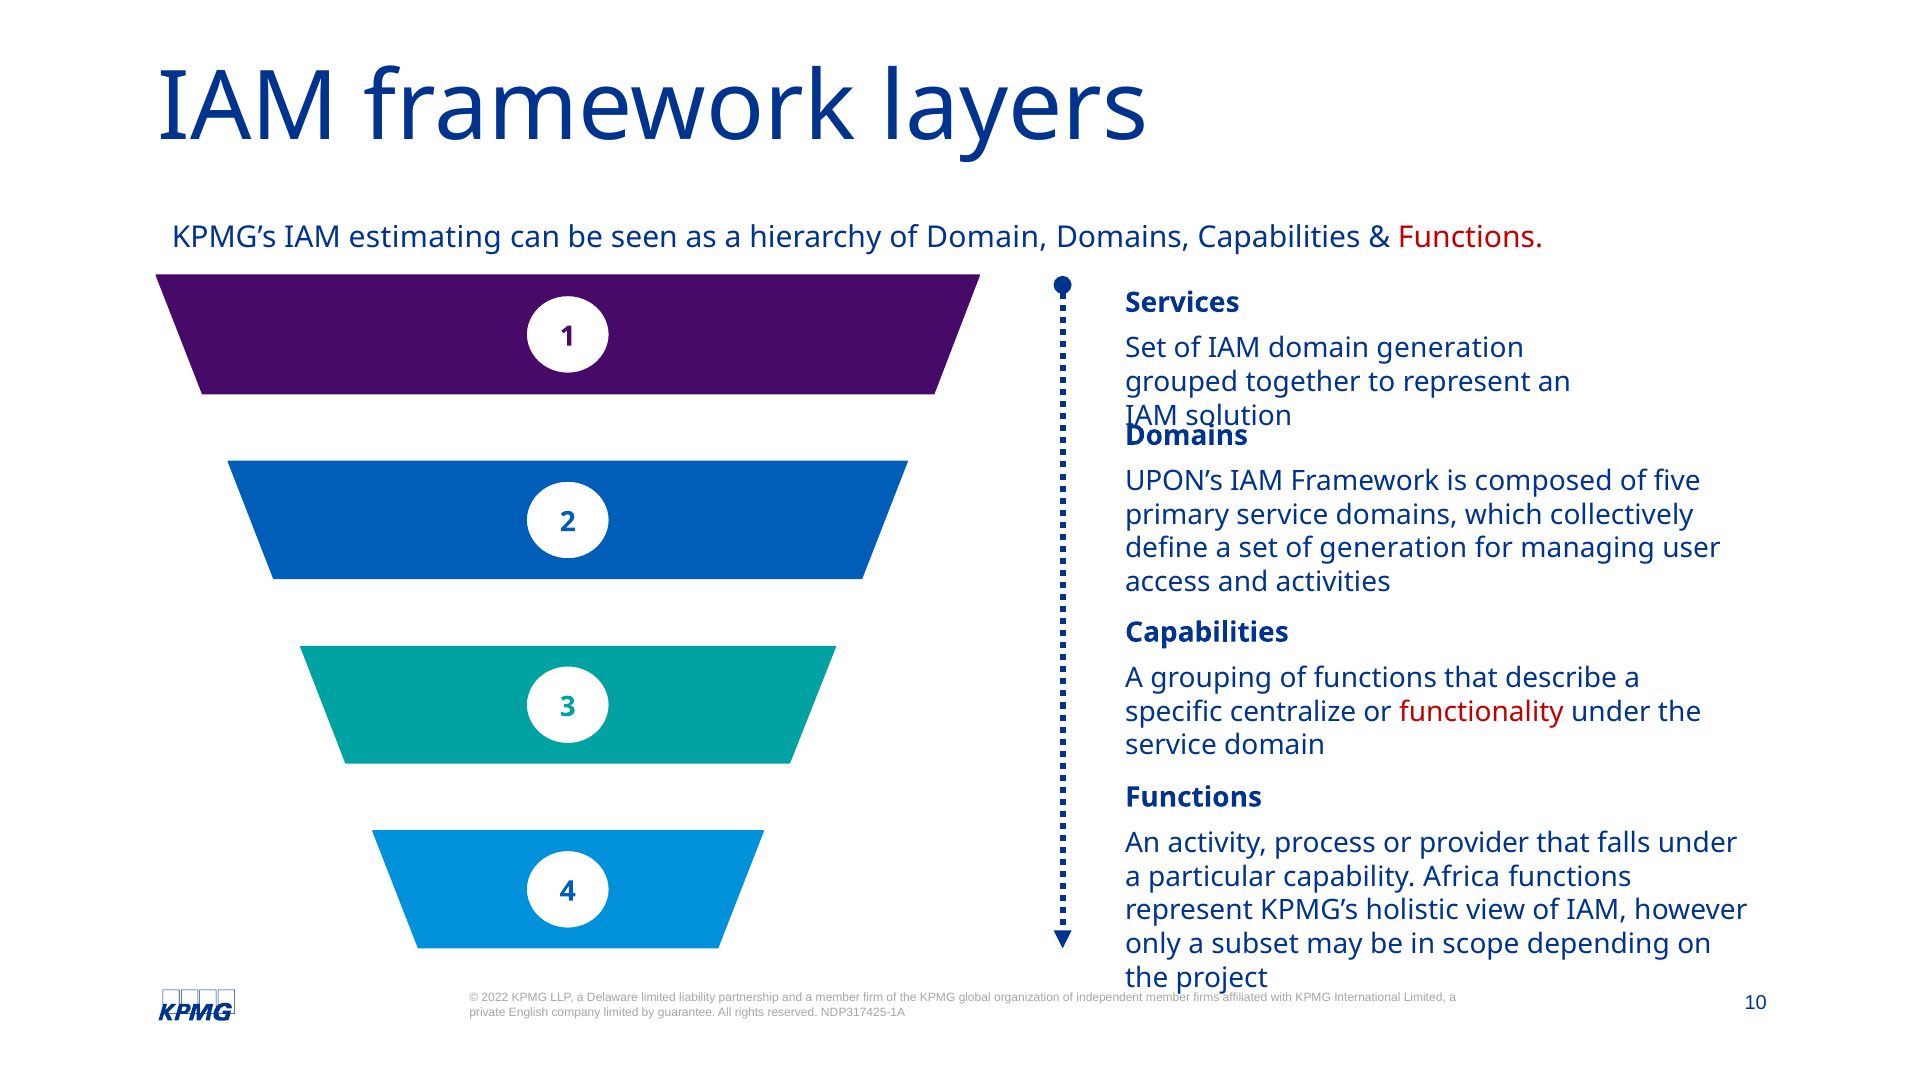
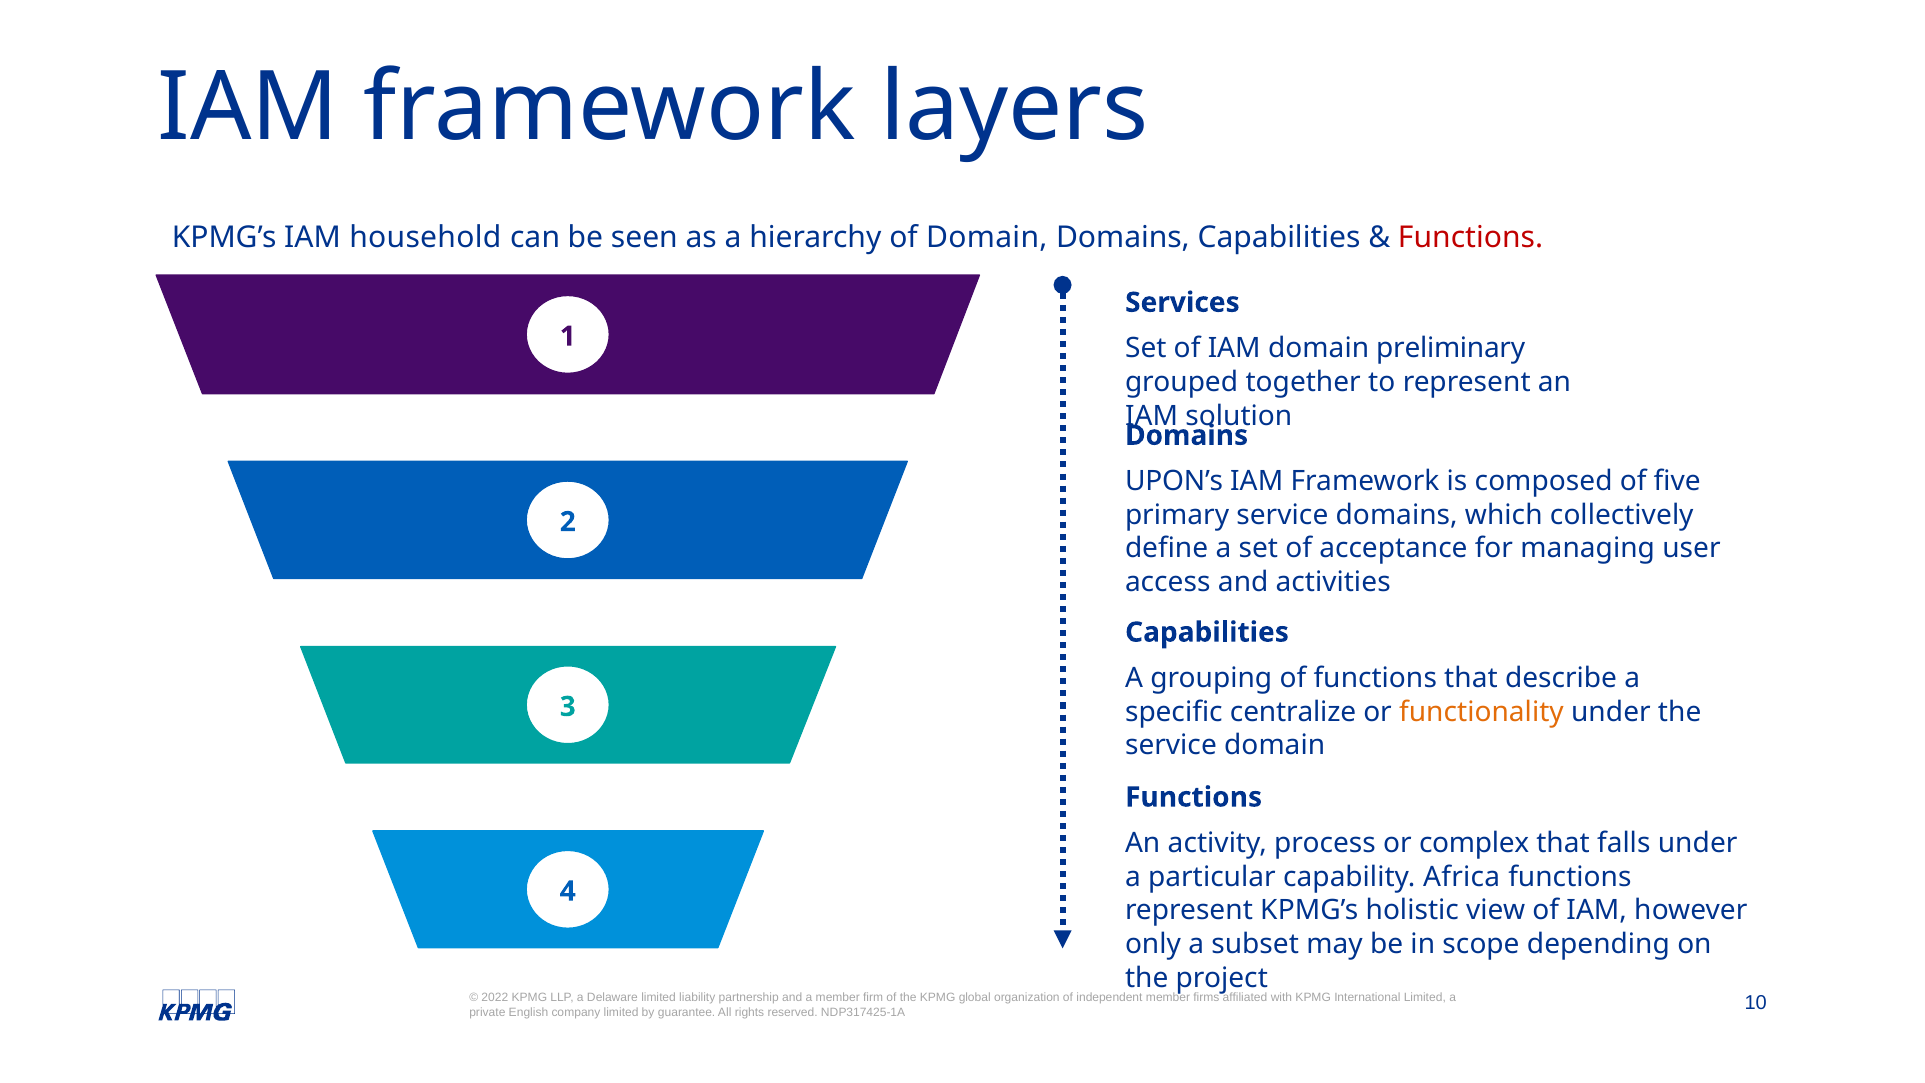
estimating: estimating -> household (425, 237)
domain generation: generation -> preliminary (1451, 348)
of generation: generation -> acceptance (1393, 549)
functionality colour: red -> orange (1481, 712)
provider: provider -> complex (1474, 843)
